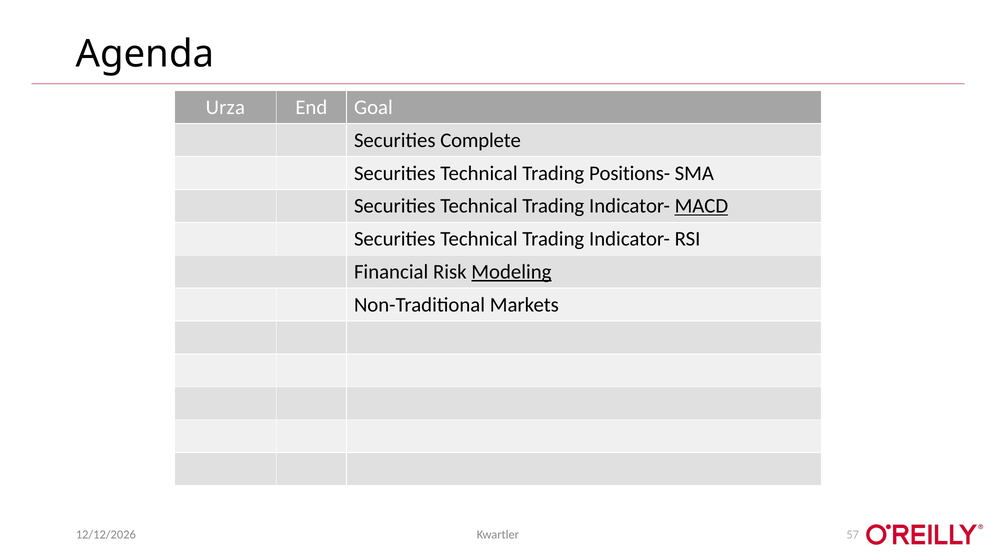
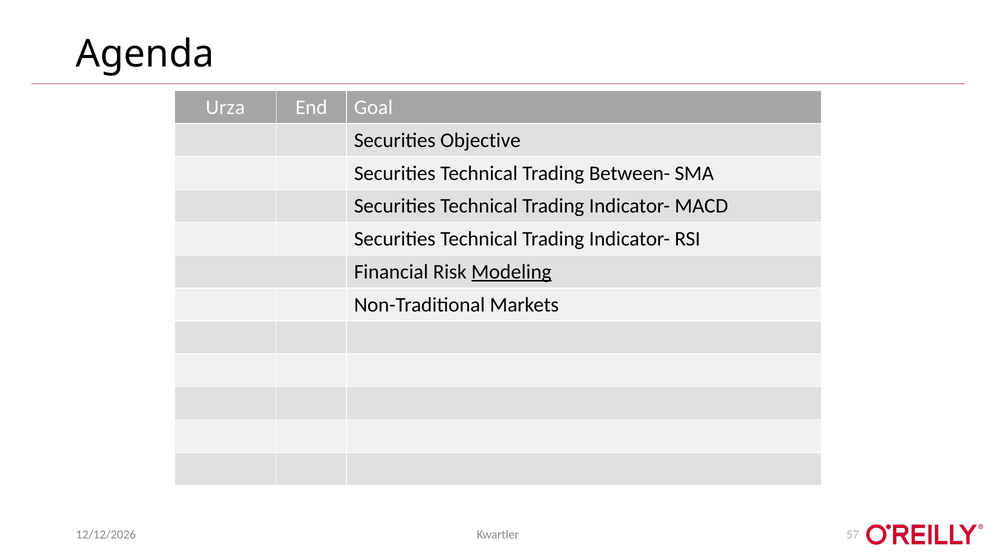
Complete: Complete -> Objective (480, 140)
Positions-: Positions- -> Between- (630, 173)
MACD underline: present -> none (701, 206)
